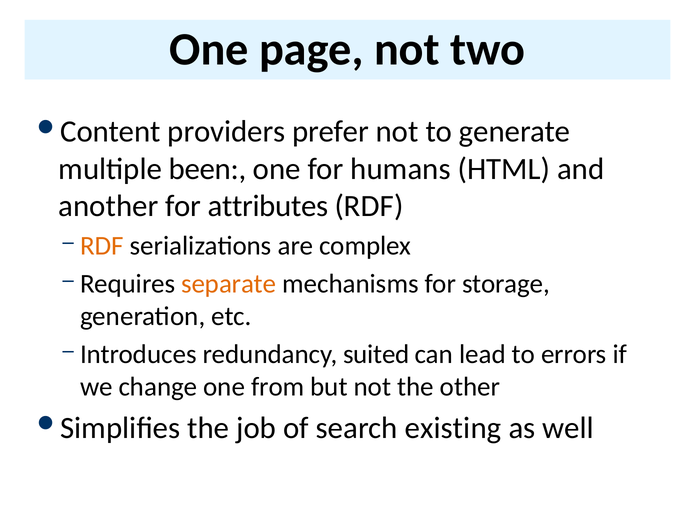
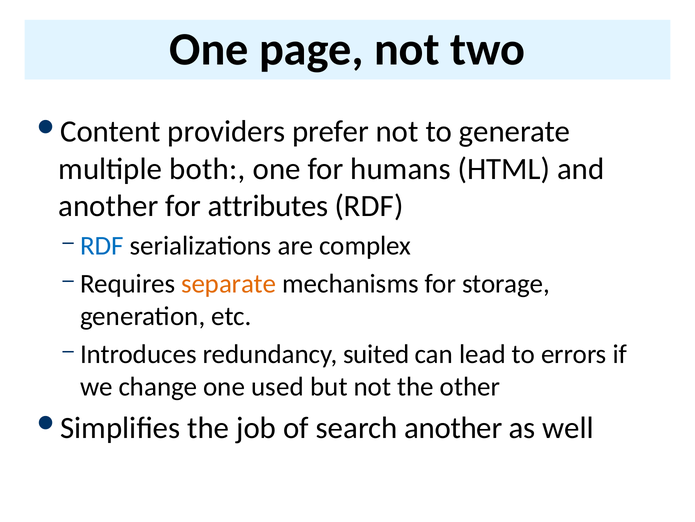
been: been -> both (207, 169)
RDF colour: orange -> blue (102, 246)
from: from -> used (278, 386)
search existing: existing -> another (453, 427)
